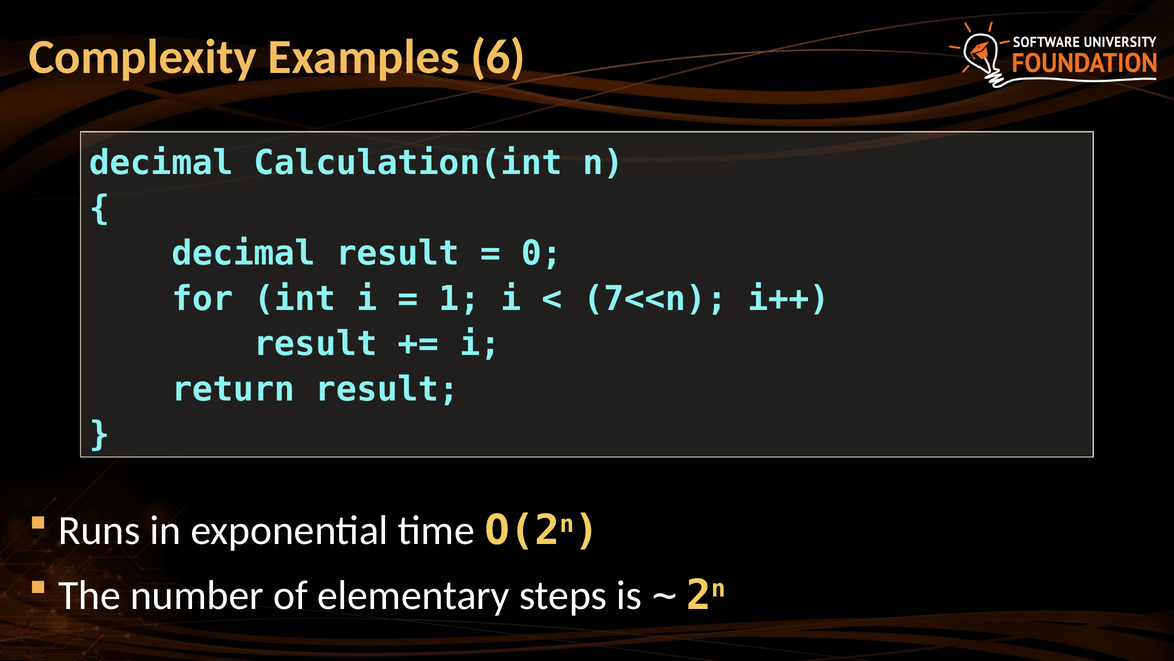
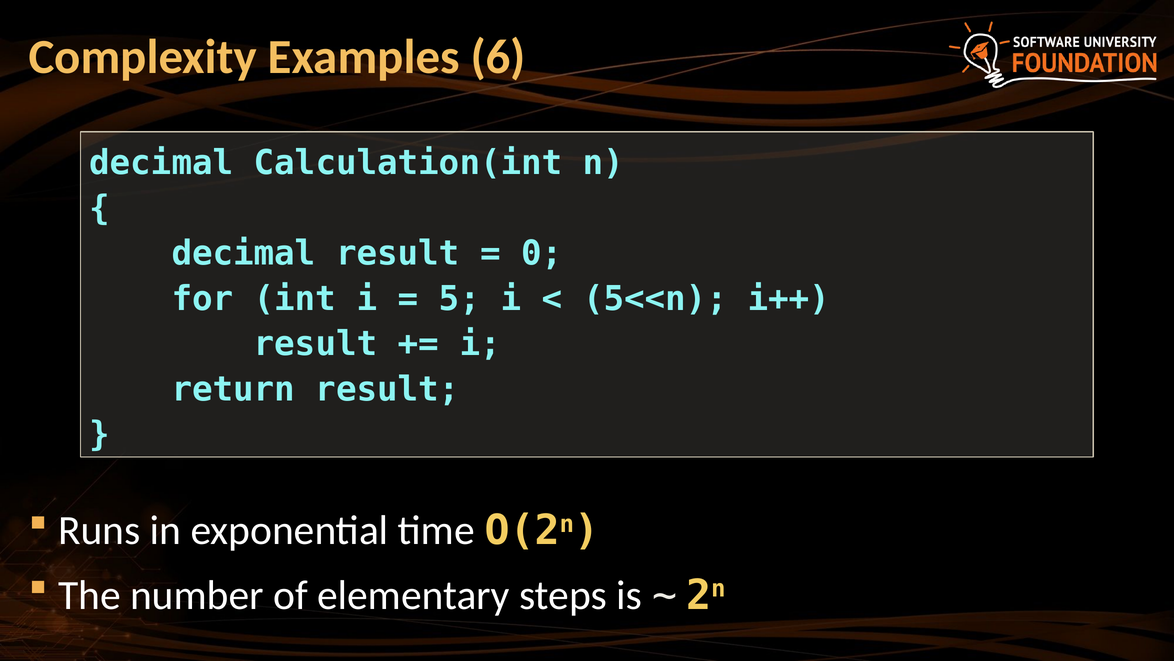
1: 1 -> 5 (460, 299)
7<<n: 7<<n -> 5<<n (655, 299)
